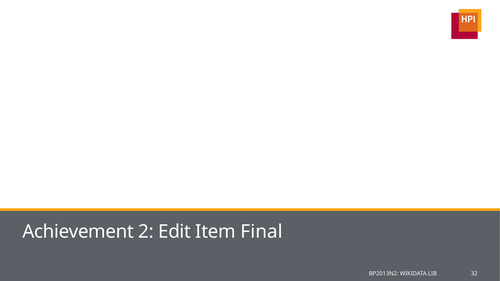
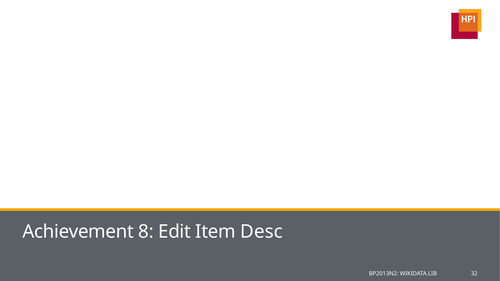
2: 2 -> 8 (146, 232)
Final: Final -> Desc (262, 232)
